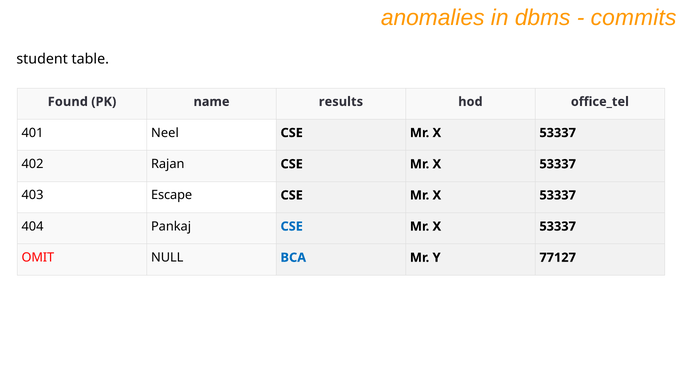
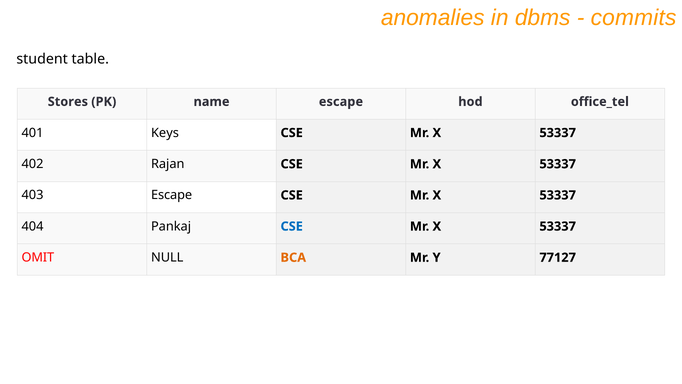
Found: Found -> Stores (68, 102)
name results: results -> escape (341, 102)
Neel: Neel -> Keys (165, 133)
BCA colour: blue -> orange (293, 257)
